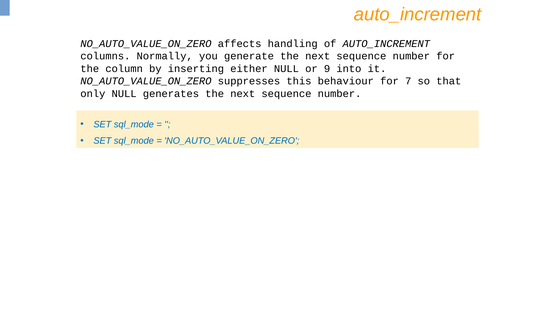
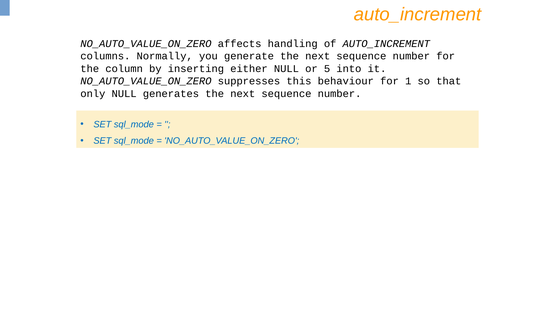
9: 9 -> 5 (327, 69)
7: 7 -> 1 (408, 81)
